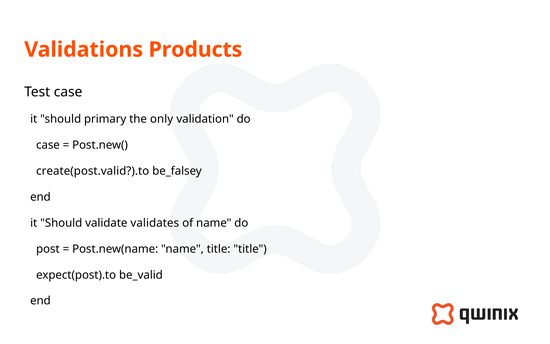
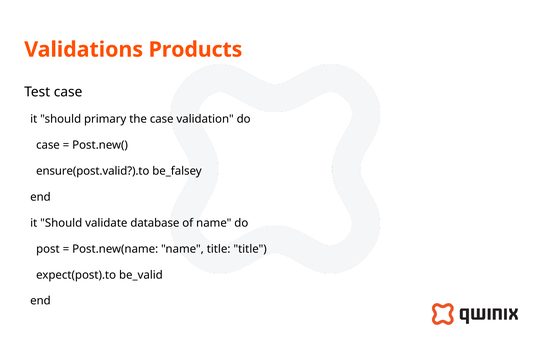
the only: only -> case (162, 119)
create(post.valid?).to: create(post.valid?).to -> ensure(post.valid?).to (93, 171)
validates: validates -> database (155, 223)
